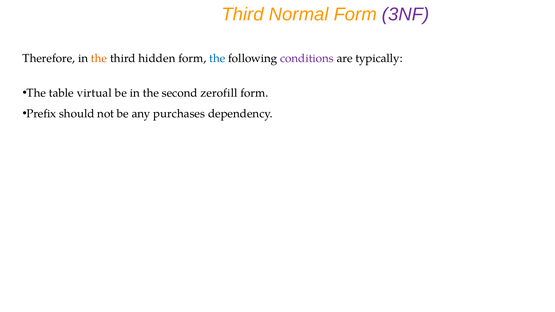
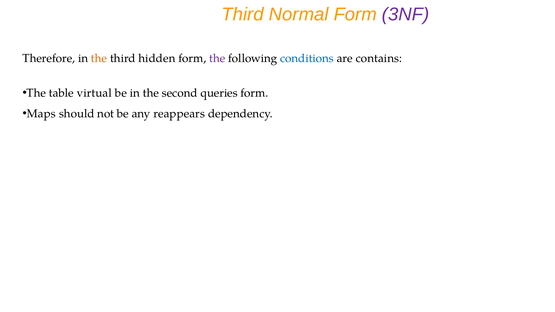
the colour: blue -> purple (217, 58)
conditions colour: purple -> blue (307, 58)
typically: typically -> contains (379, 58)
zerofill: zerofill -> queries (219, 93)
Prefix: Prefix -> Maps (41, 114)
purchases: purchases -> reappears (179, 114)
